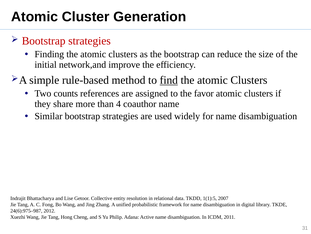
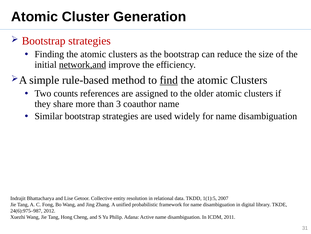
network,and underline: none -> present (83, 64)
favor: favor -> older (204, 93)
4: 4 -> 3 (118, 104)
